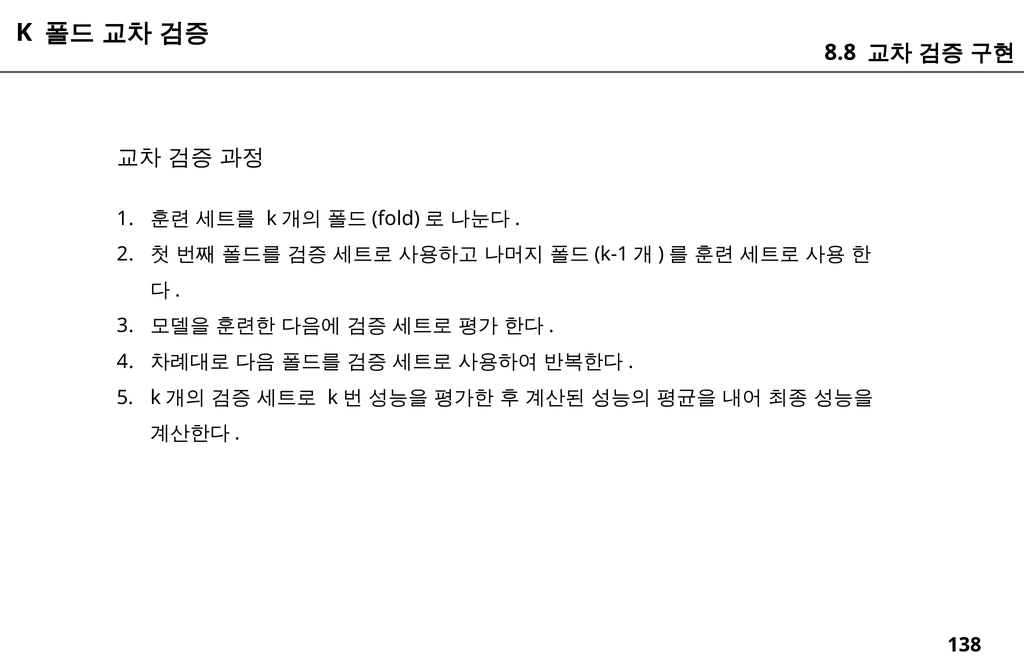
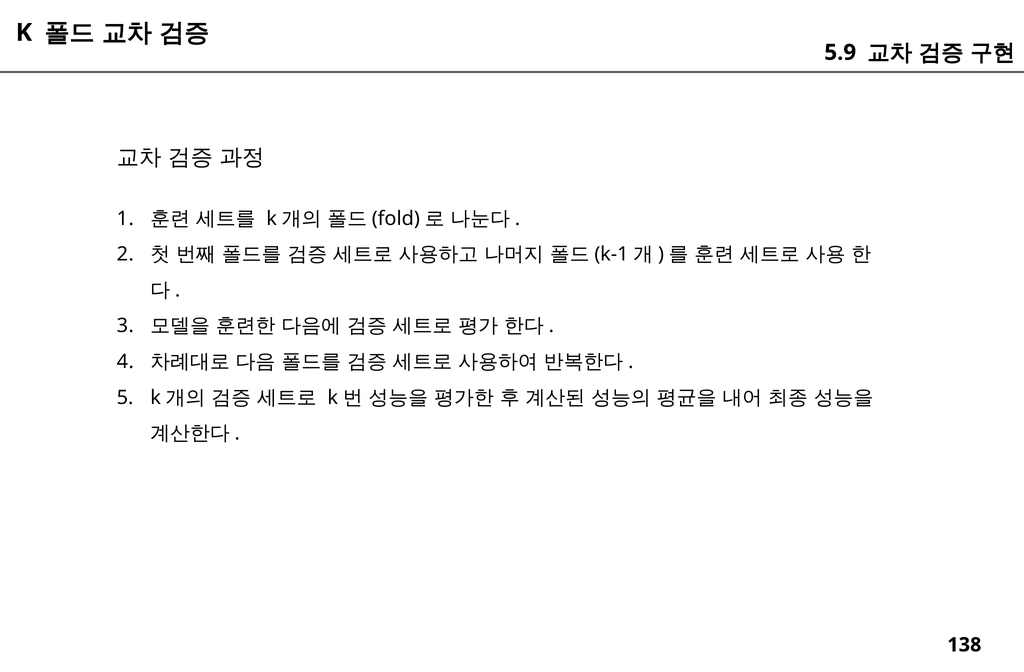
8.8: 8.8 -> 5.9 (840, 52)
